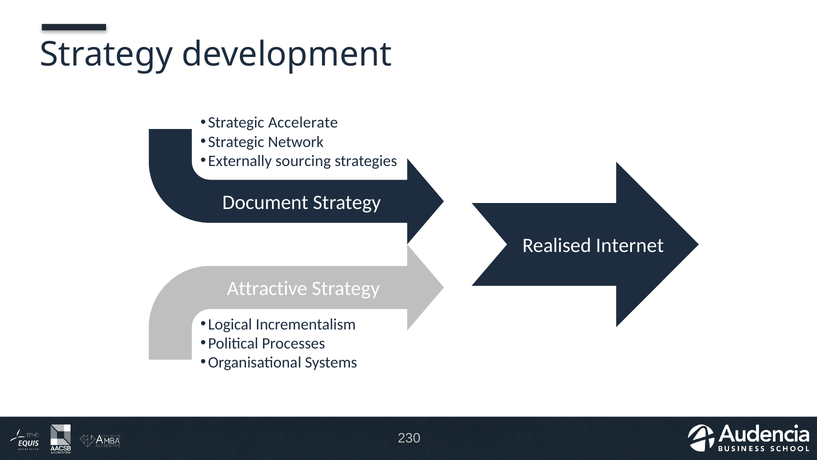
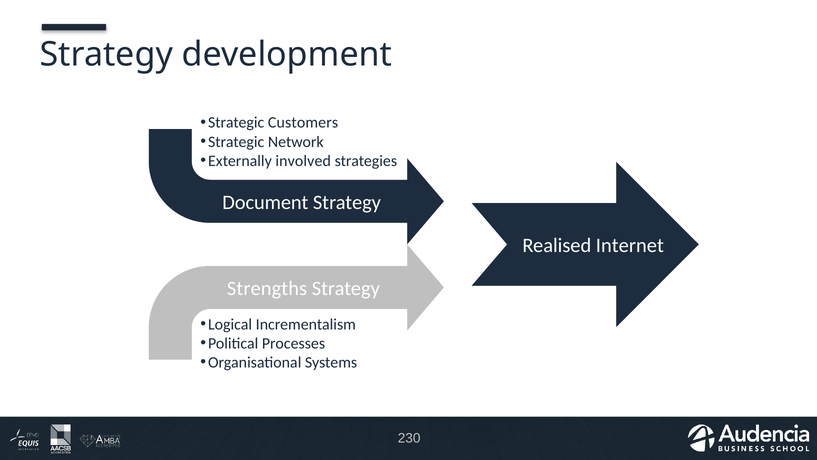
Accelerate: Accelerate -> Customers (303, 123)
sourcing: sourcing -> involved (303, 161)
Attractive: Attractive -> Strengths (267, 288)
